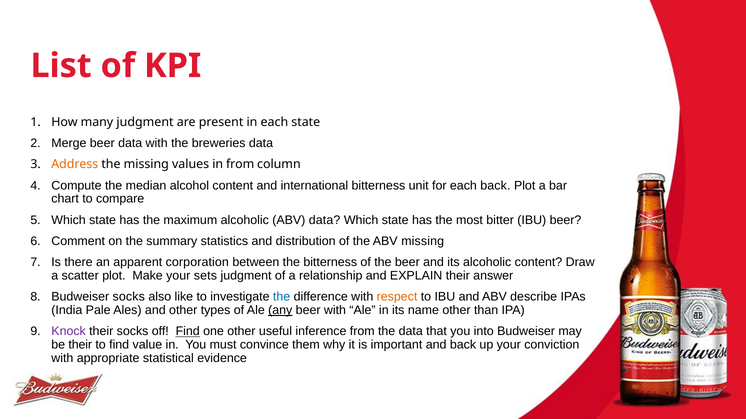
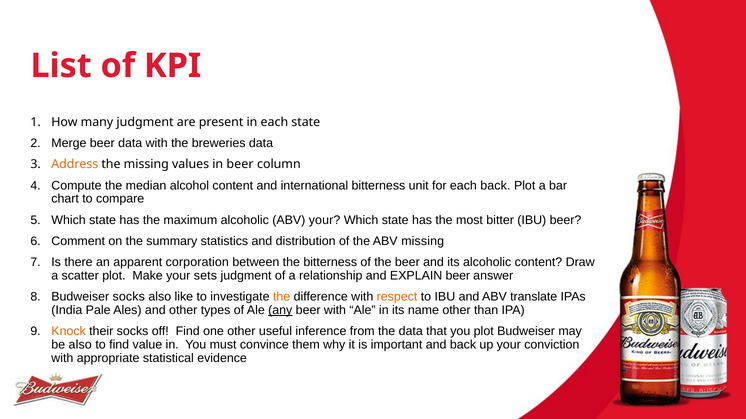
in from: from -> beer (240, 164)
ABV data: data -> your (325, 220)
EXPLAIN their: their -> beer (458, 276)
the colour: blue -> orange (282, 297)
describe: describe -> translate (534, 297)
Knock colour: purple -> orange (69, 332)
Find underline: present -> none (188, 332)
you into: into -> plot (484, 332)
be their: their -> also (80, 345)
